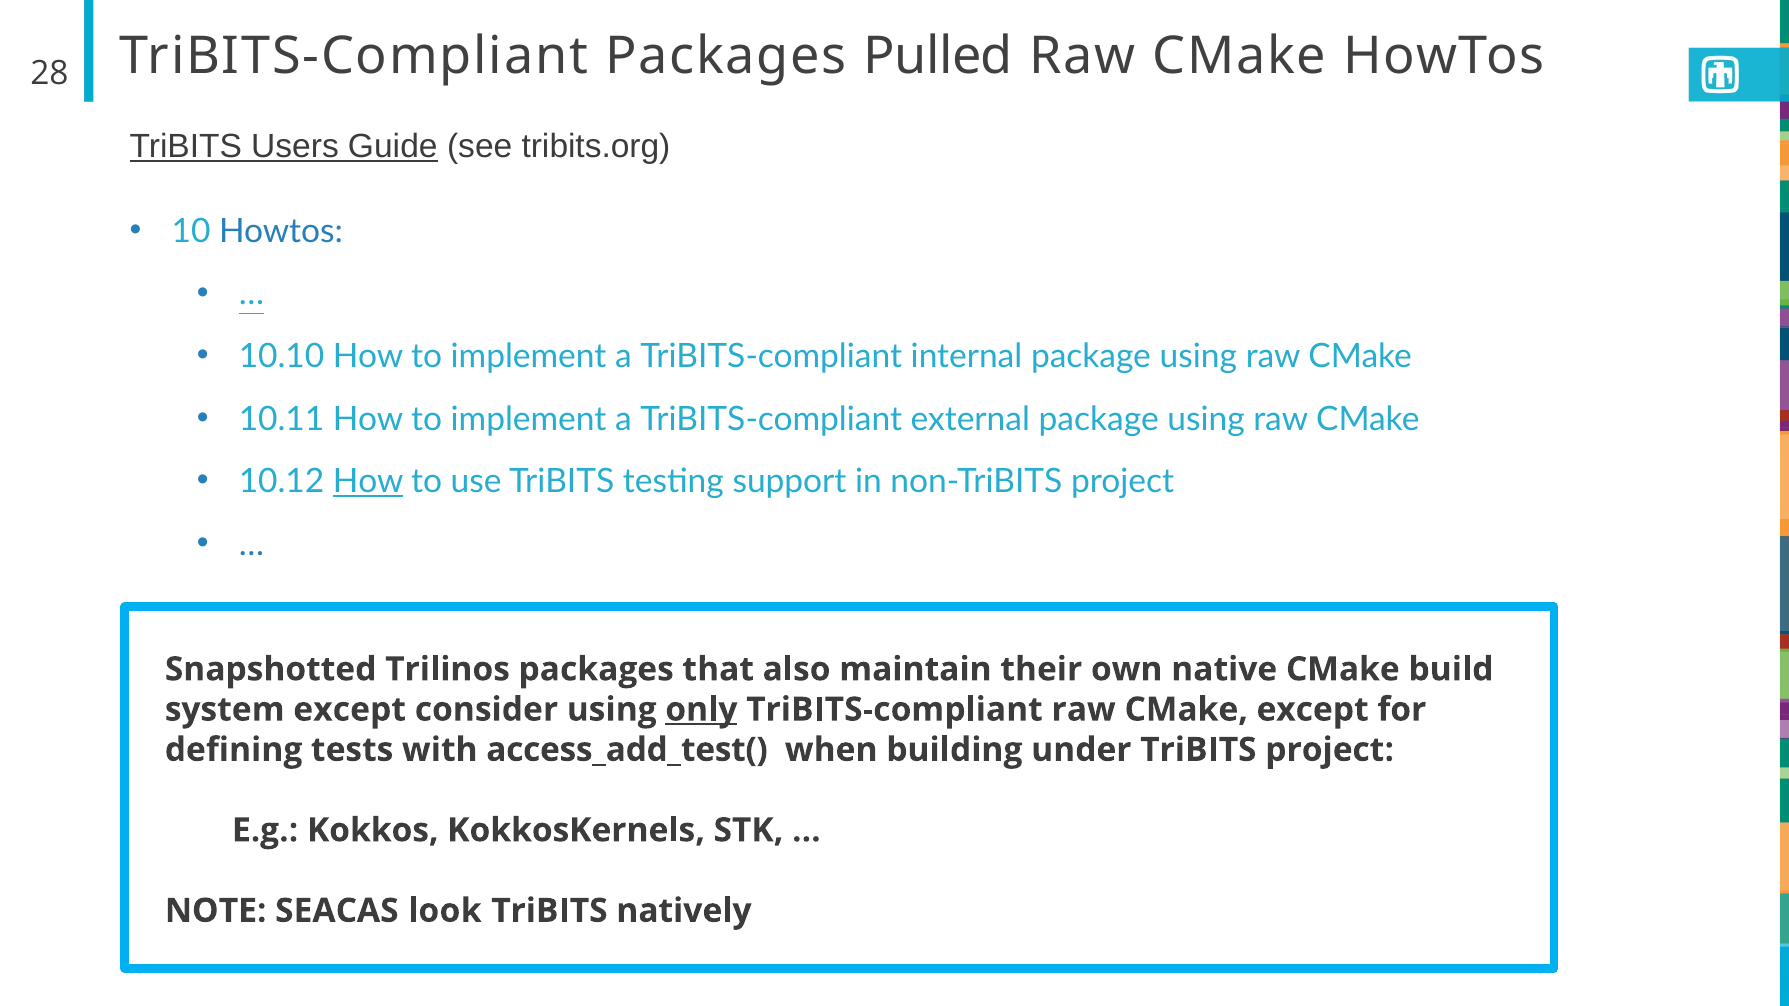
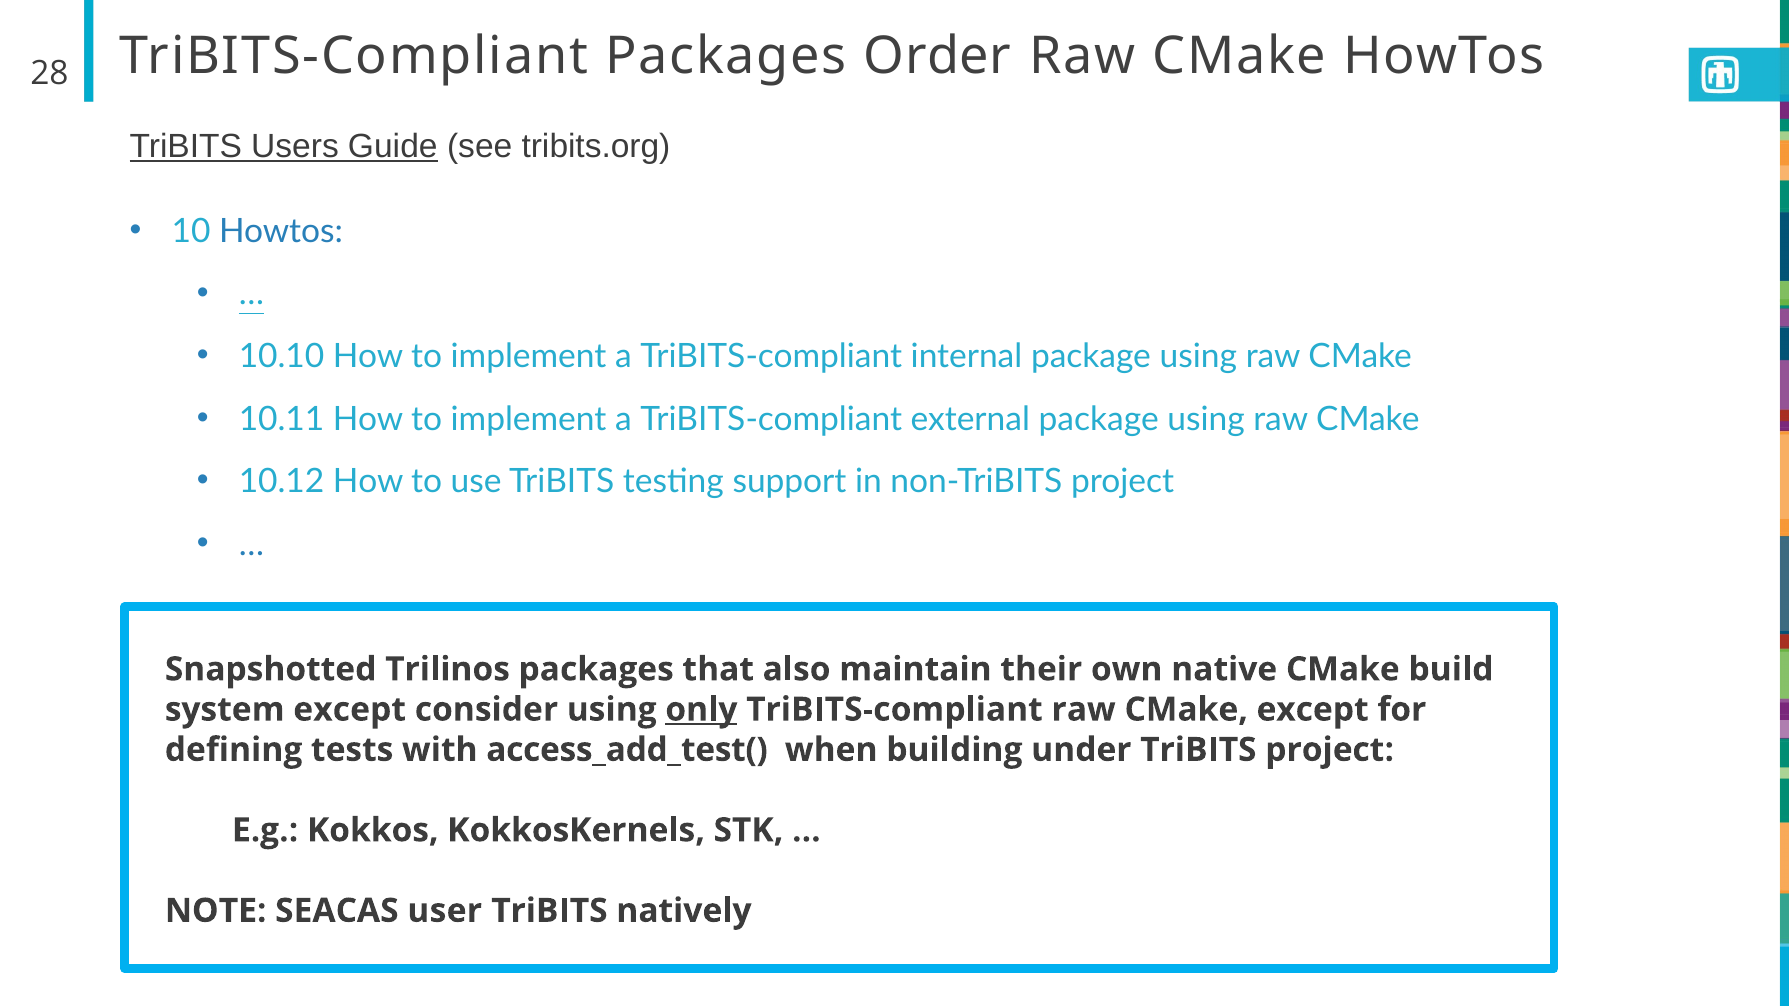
Pulled: Pulled -> Order (938, 57)
How underline: present -> none (368, 482)
look: look -> user (445, 911)
